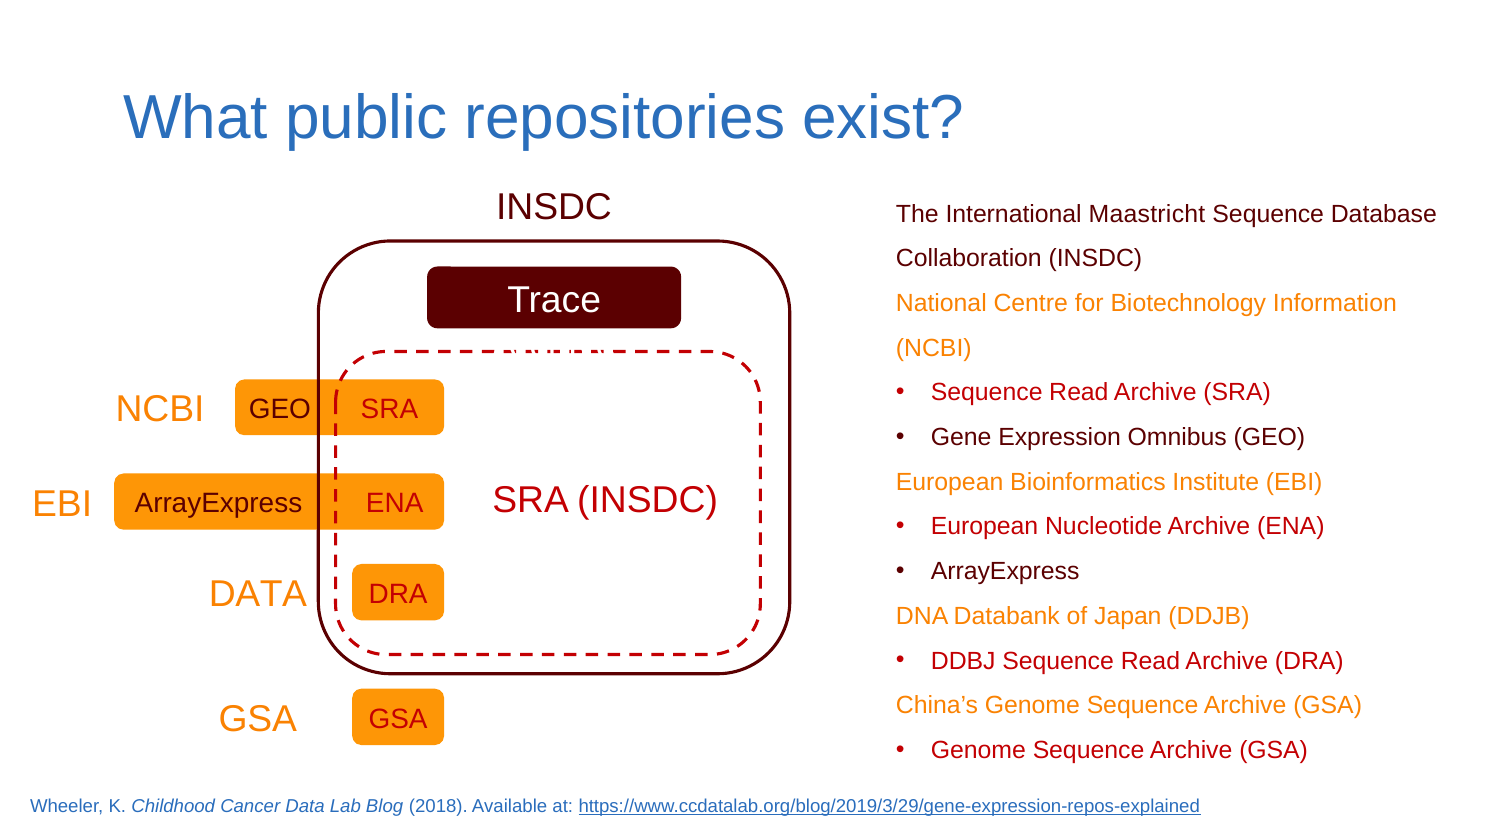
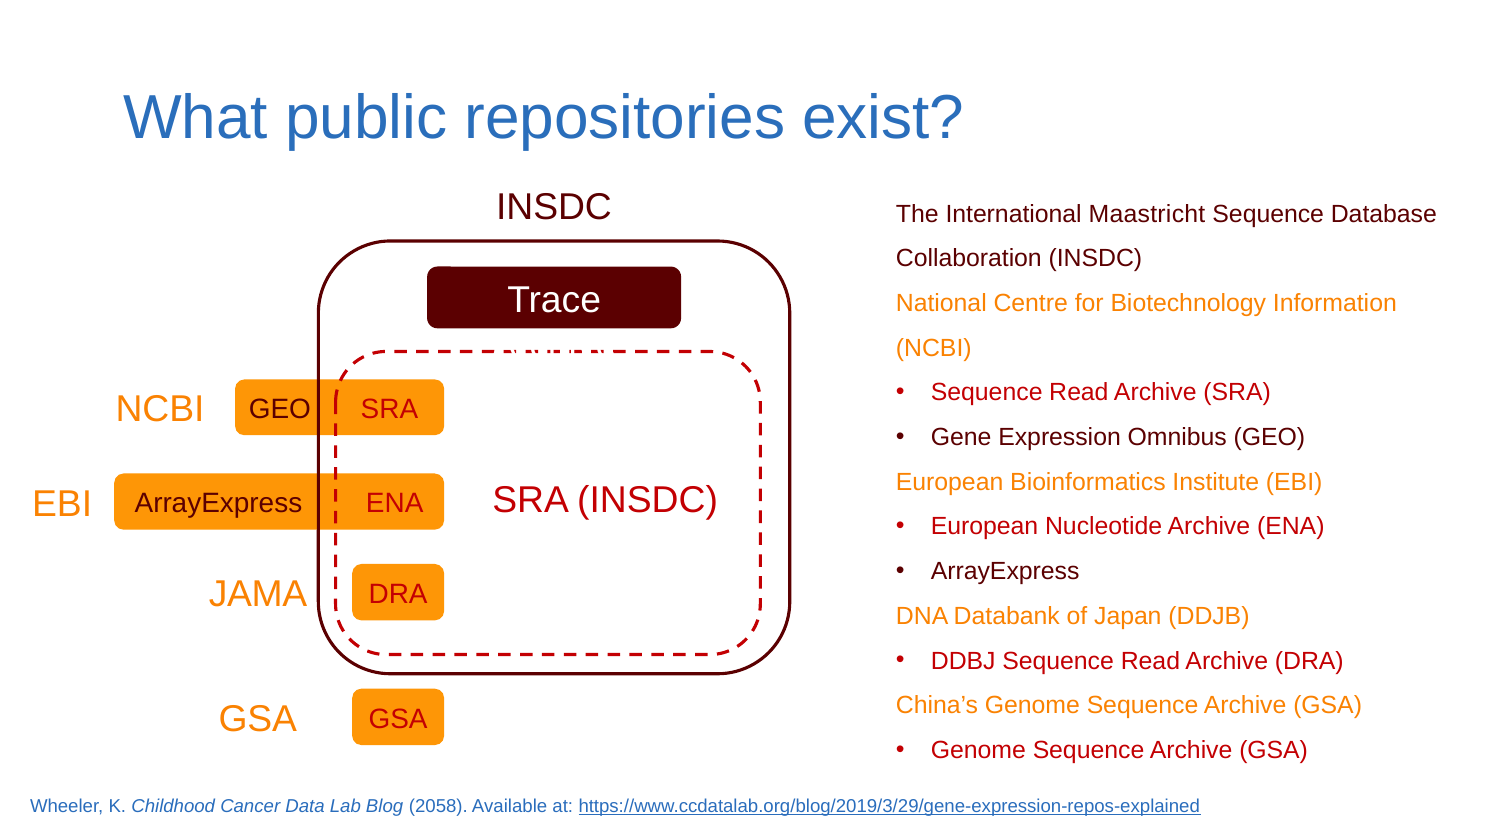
DATA: DATA -> JAMA (258, 594)
2018: 2018 -> 2058 (438, 806)
